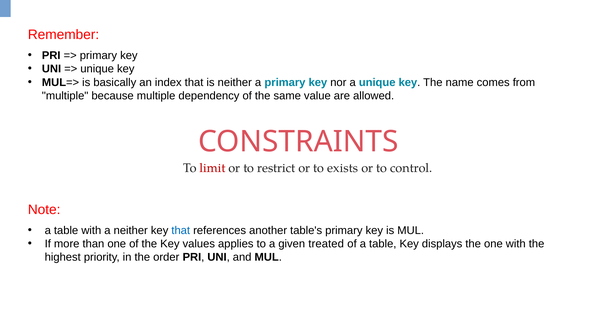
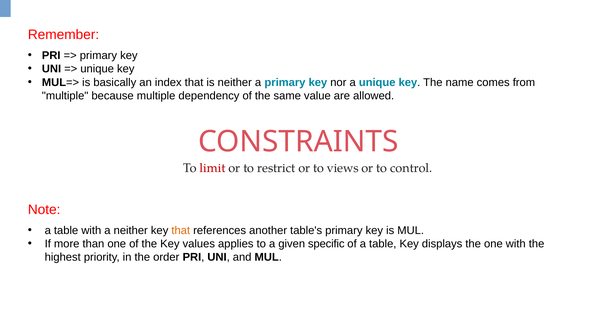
exists: exists -> views (343, 168)
that colour: blue -> orange (181, 230)
treated: treated -> specific (326, 244)
